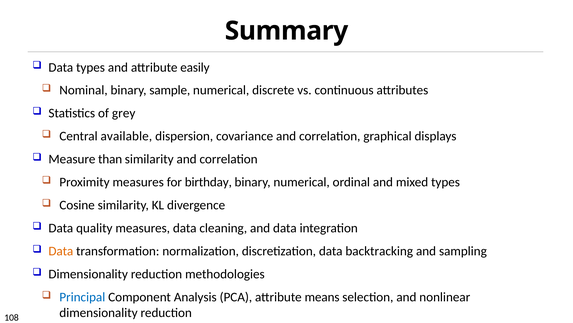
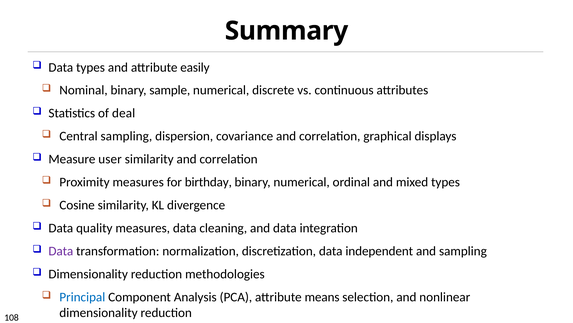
grey: grey -> deal (124, 113)
Central available: available -> sampling (126, 136)
than: than -> user (110, 159)
Data colour: orange -> purple (61, 251)
backtracking: backtracking -> independent (379, 251)
